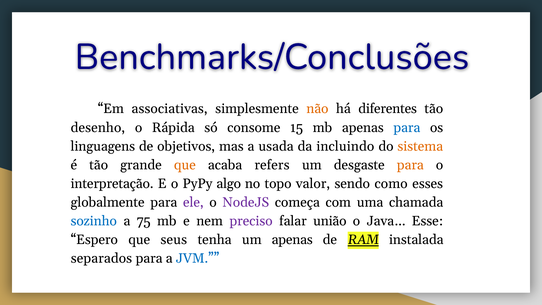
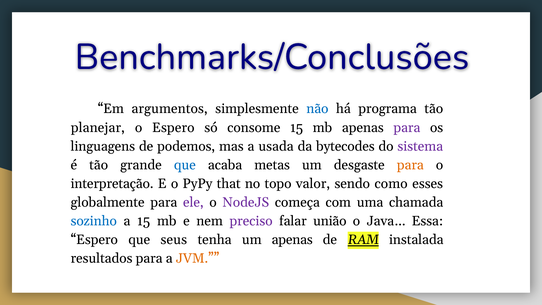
associativas: associativas -> argumentos (170, 109)
não colour: orange -> blue (317, 109)
diferentes: diferentes -> programa (388, 109)
desenho: desenho -> planejar (98, 127)
o Rápida: Rápida -> Espero (173, 127)
para colour: blue -> purple (407, 127)
objetivos: objetivos -> podemos (186, 146)
incluindo: incluindo -> bytecodes (345, 146)
sistema colour: orange -> purple (420, 146)
que colour: orange -> blue (185, 165)
refers: refers -> metas (272, 165)
algo: algo -> that (229, 184)
a 75: 75 -> 15 (144, 221)
Esse: Esse -> Essa (427, 221)
separados: separados -> resultados (102, 258)
JVM colour: blue -> orange (198, 258)
